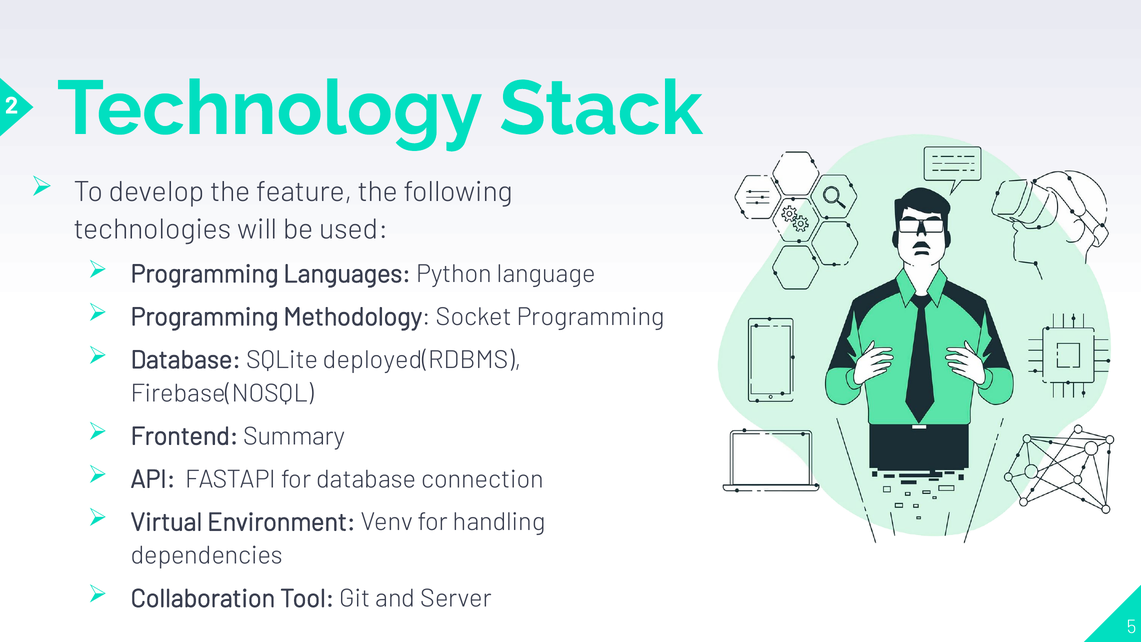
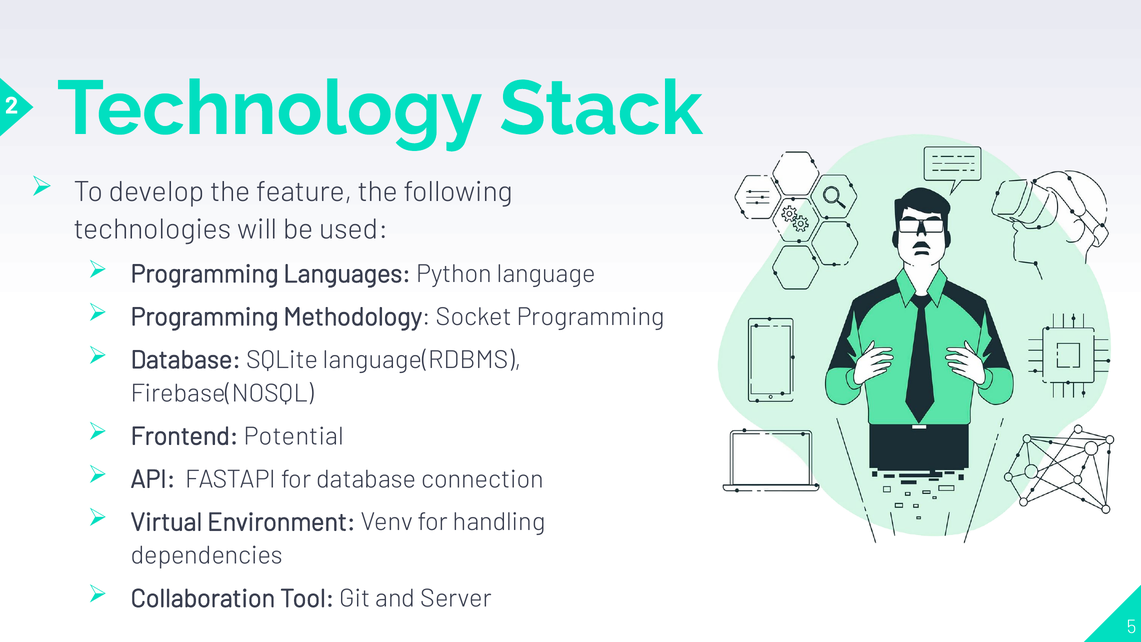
deployed(RDBMS: deployed(RDBMS -> language(RDBMS (422, 360)
Summary: Summary -> Potential (294, 436)
